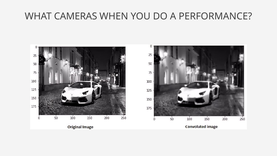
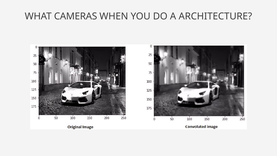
PERFORMANCE: PERFORMANCE -> ARCHITECTURE (215, 16)
